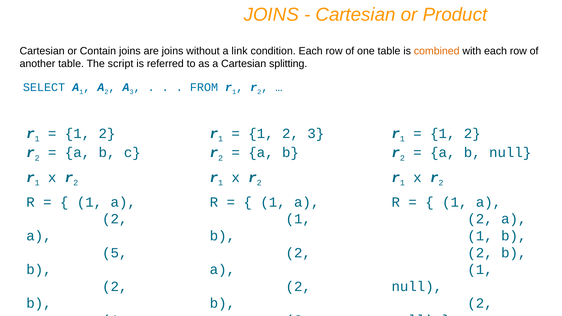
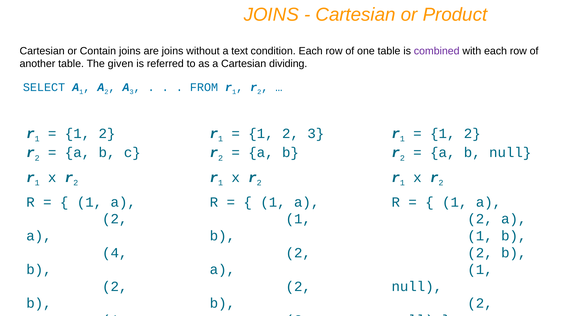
link: link -> text (240, 51)
combined colour: orange -> purple (437, 51)
script: script -> given (121, 64)
splitting: splitting -> dividing (288, 64)
5: 5 -> 4 (115, 253)
